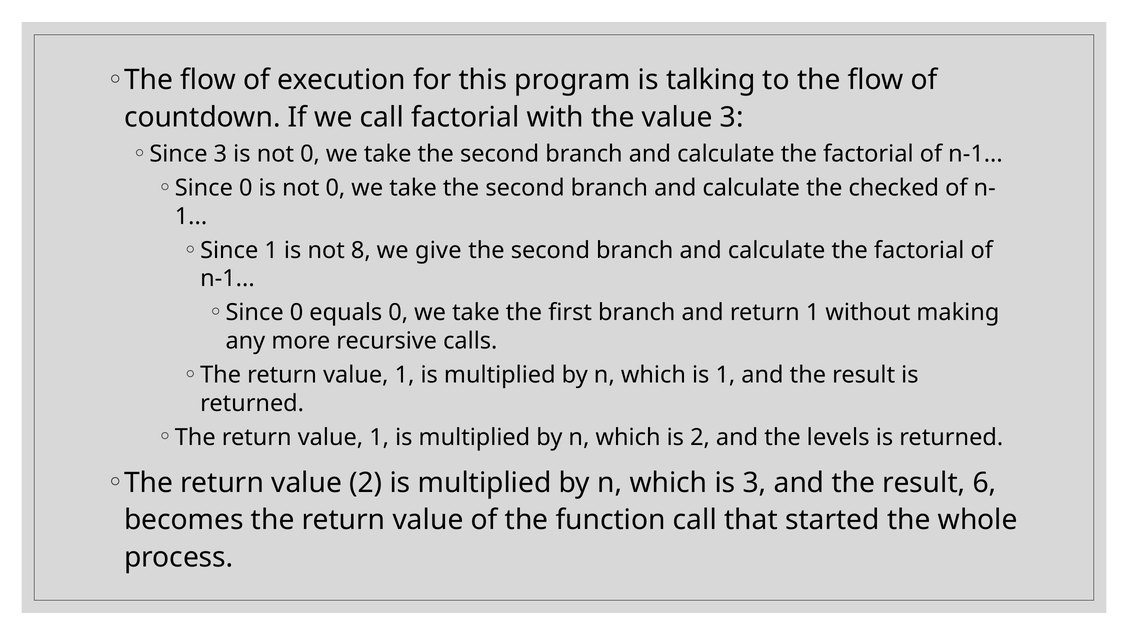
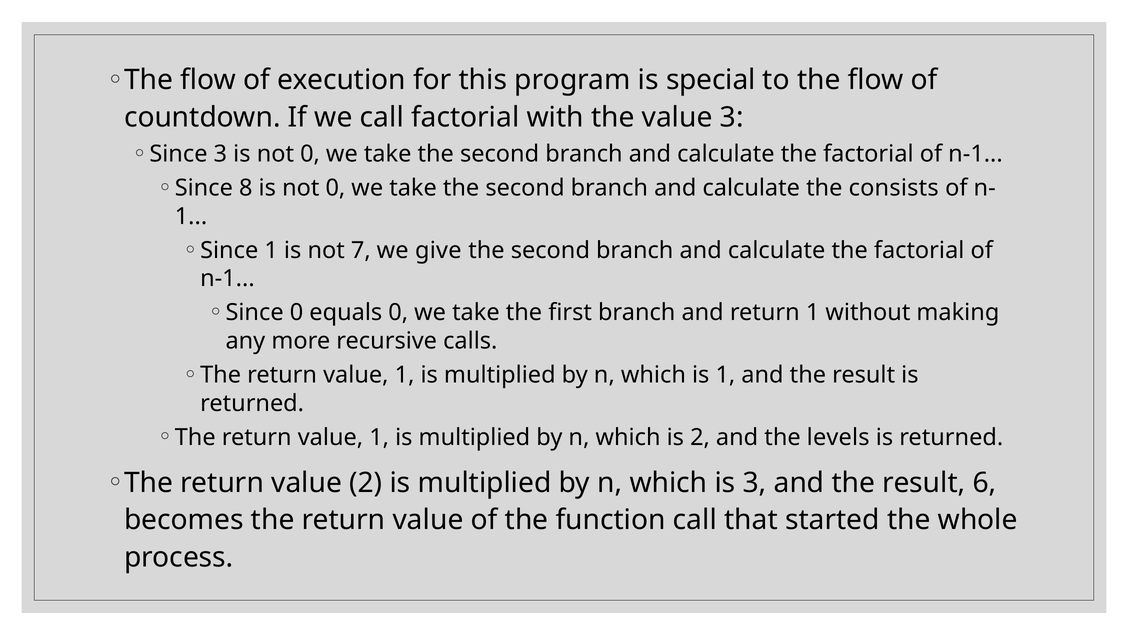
talking: talking -> special (711, 80)
0: 0 -> 8 (246, 188)
checked: checked -> consists (894, 188)
8: 8 -> 7 (361, 250)
